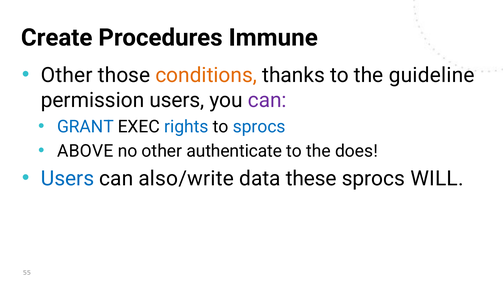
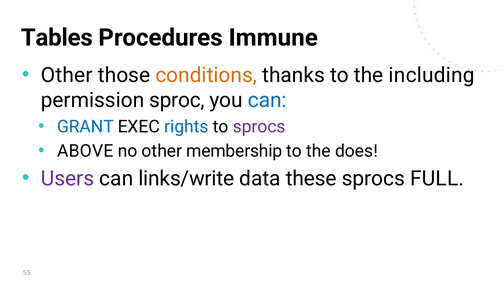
Create: Create -> Tables (57, 38)
guideline: guideline -> including (432, 75)
permission users: users -> sproc (177, 100)
can colour: purple -> blue (267, 100)
sprocs colour: blue -> purple (259, 127)
authenticate: authenticate -> membership (234, 151)
Users colour: blue -> purple (68, 179)
also/write: also/write -> links/write (186, 179)
WILL: WILL -> FULL (437, 179)
